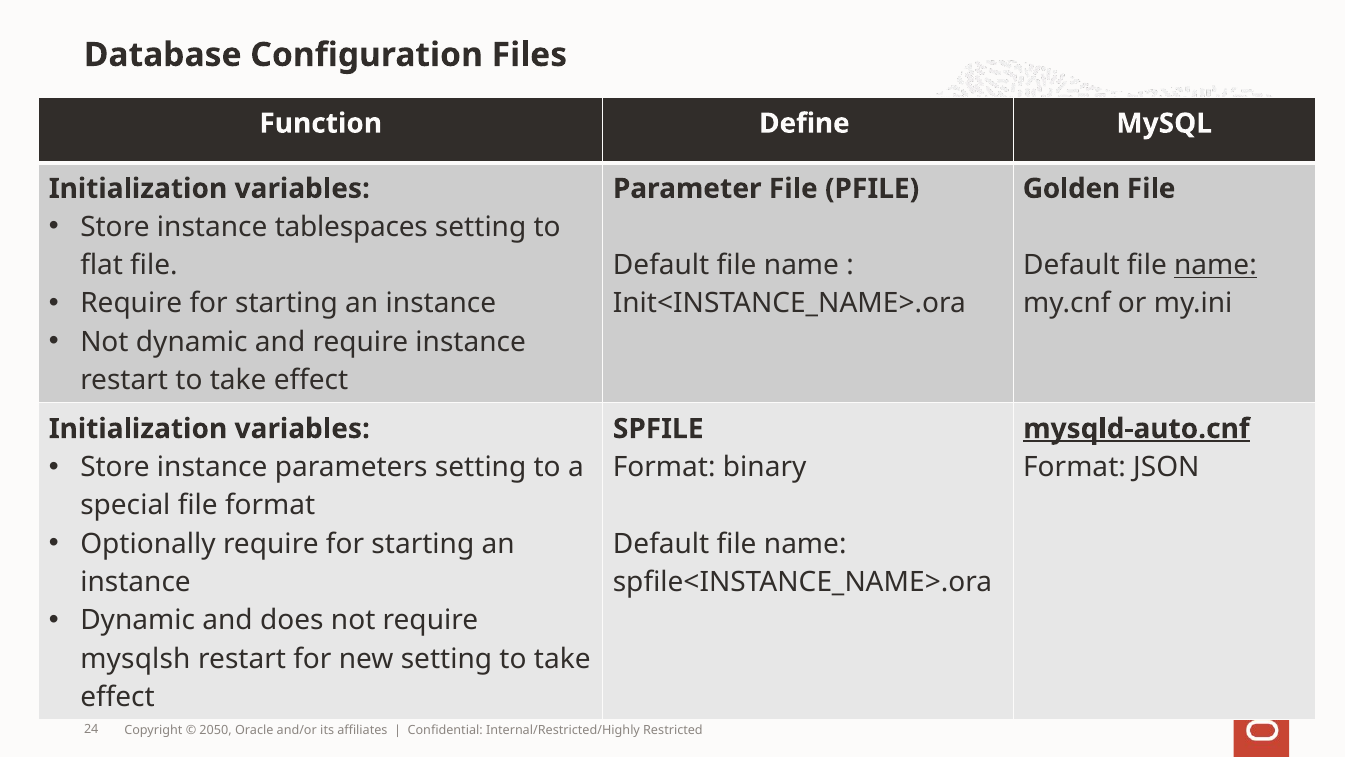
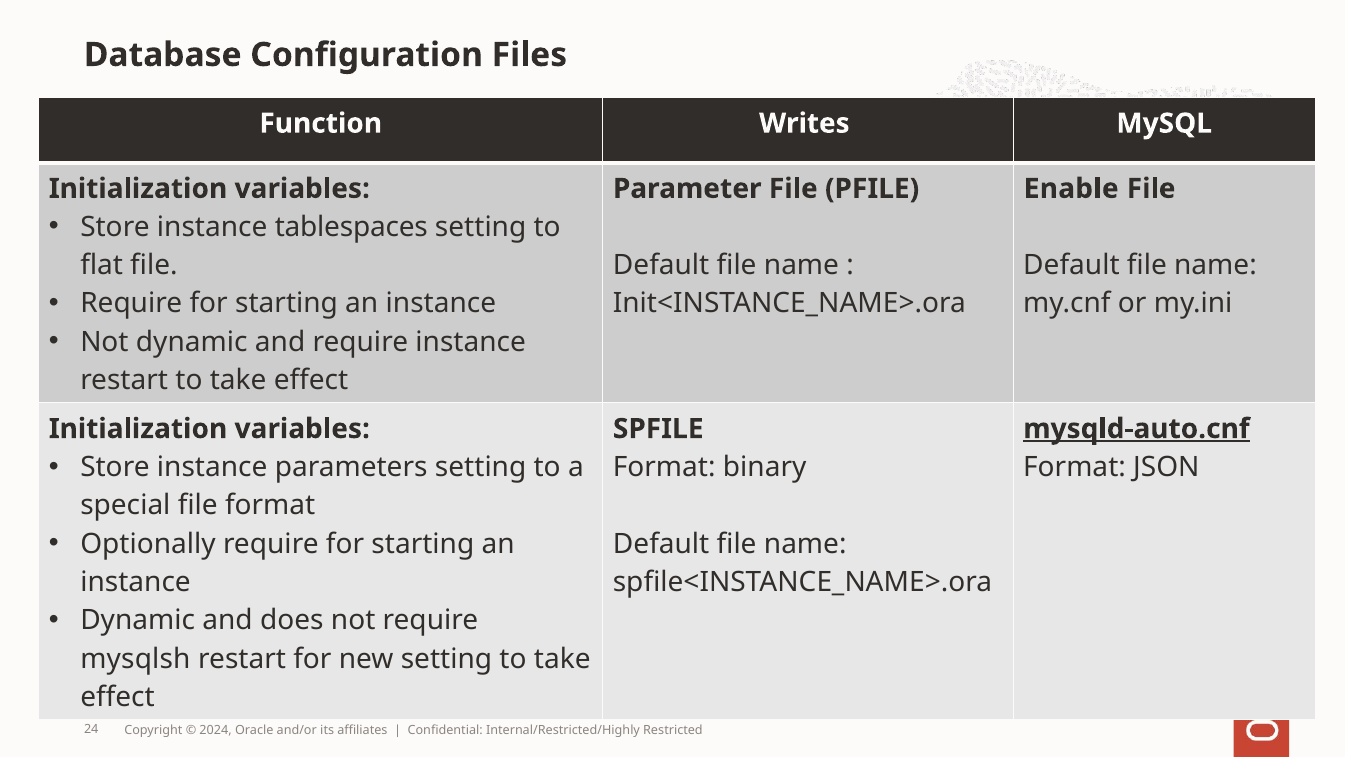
Define: Define -> Writes (804, 123)
Golden: Golden -> Enable (1071, 188)
name underline: present -> none (1215, 265)
2050: 2050 -> 2024 (216, 730)
